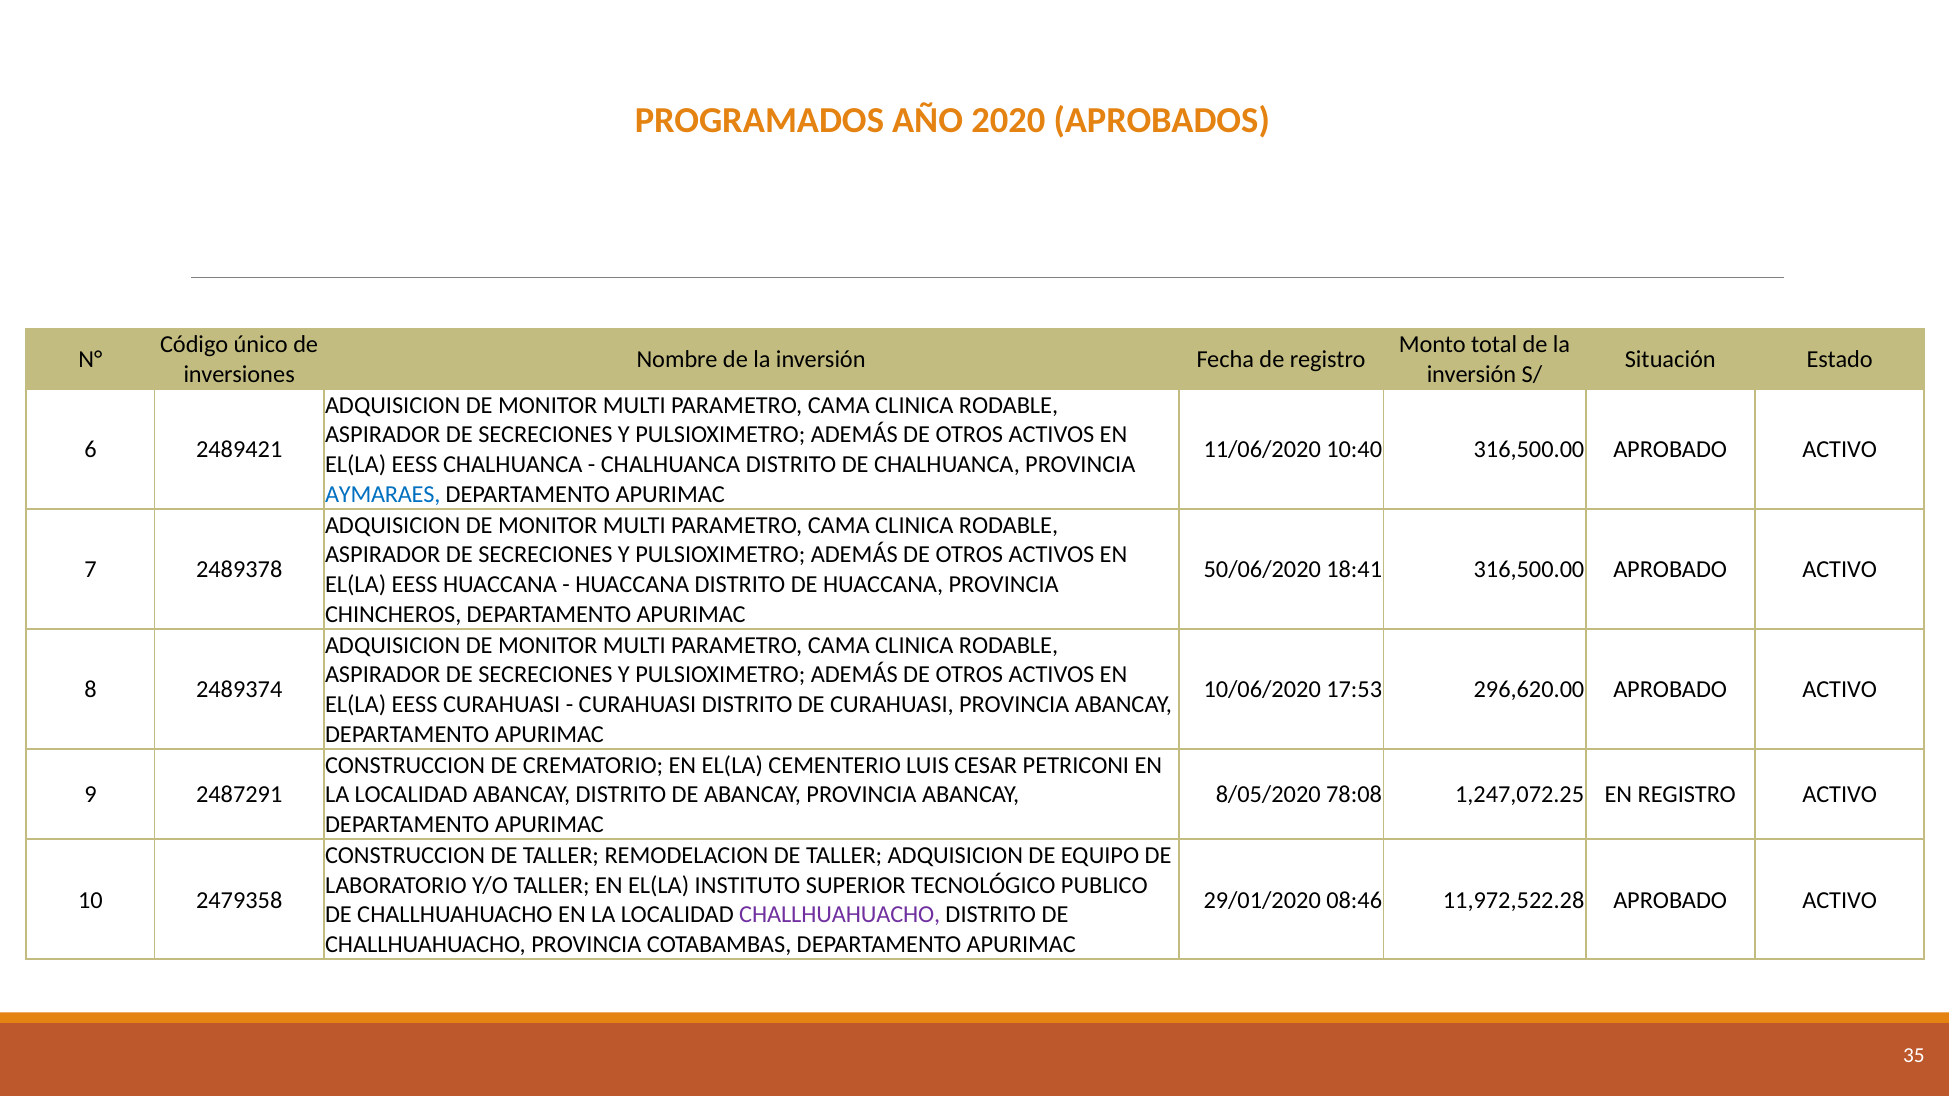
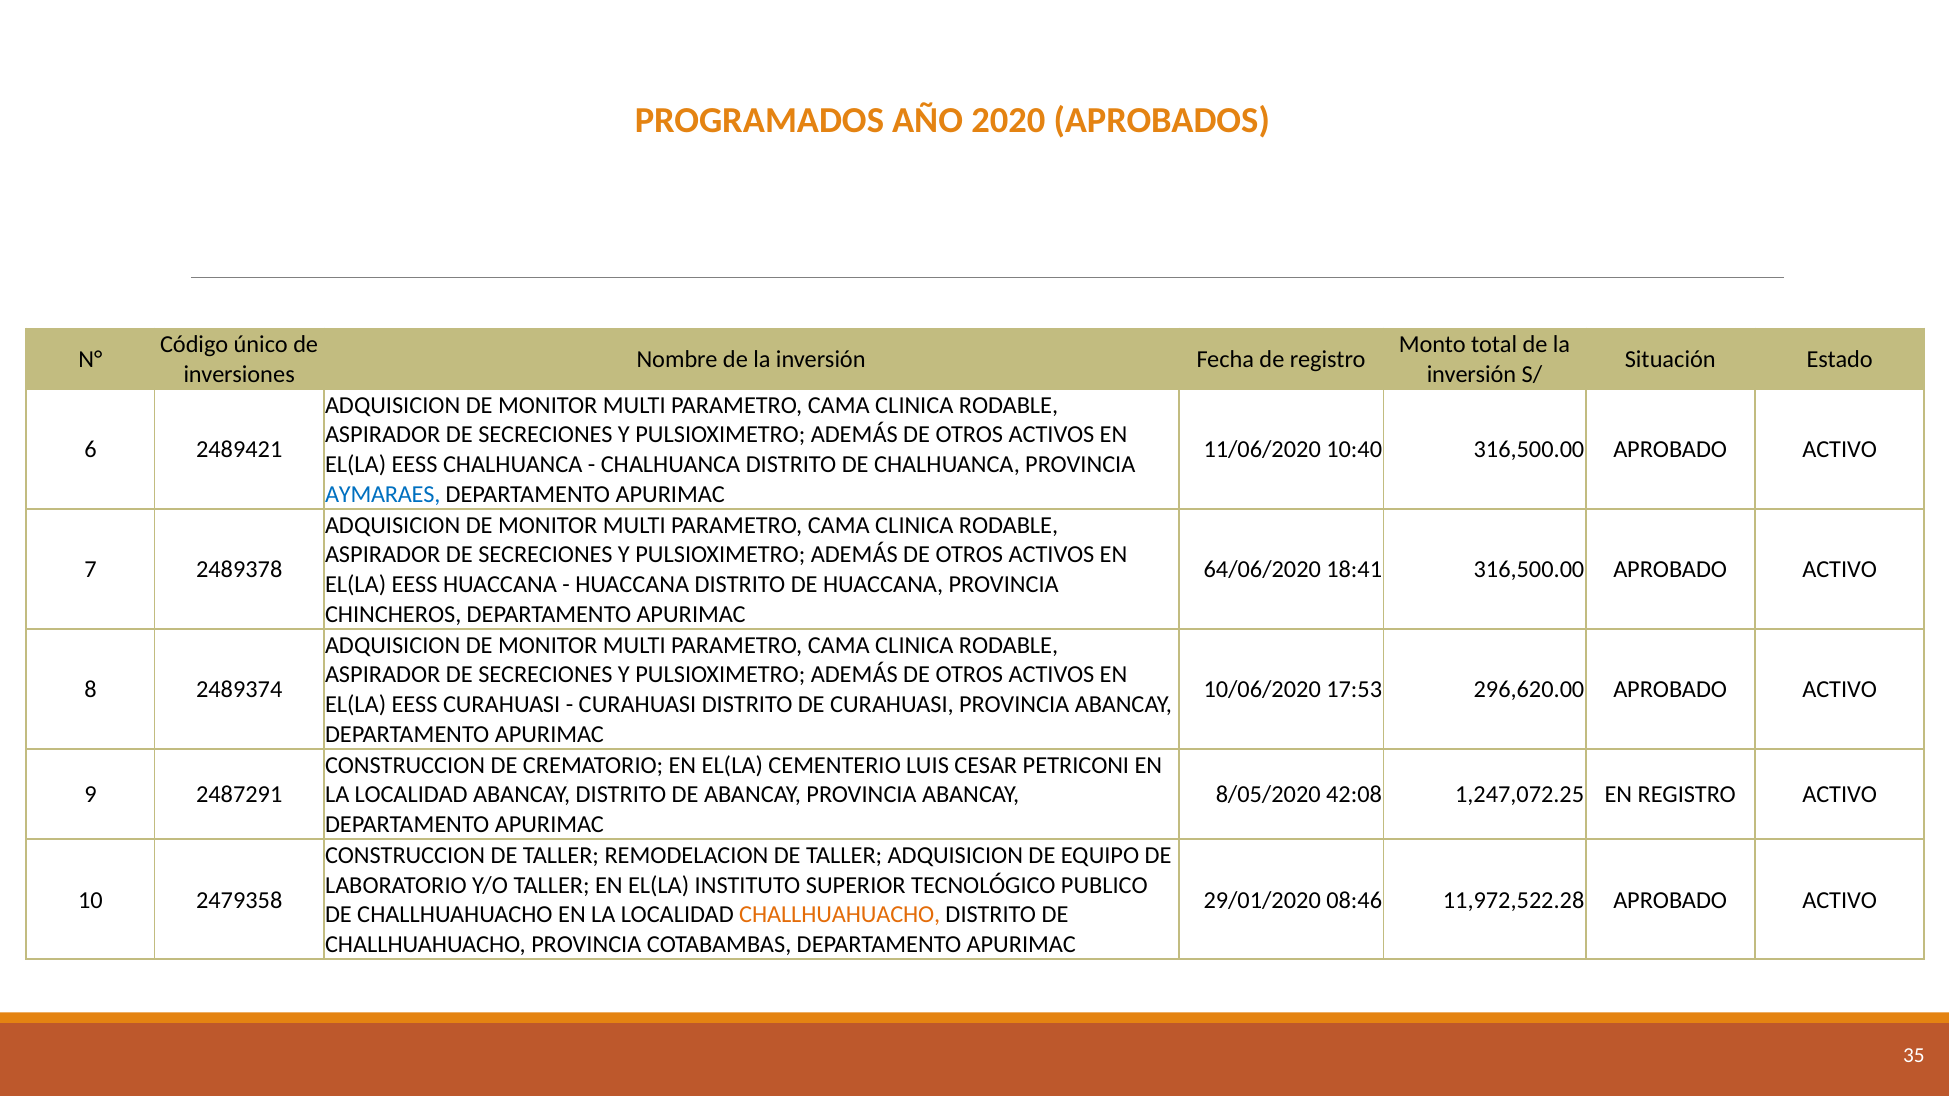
50/06/2020: 50/06/2020 -> 64/06/2020 (1262, 570)
78:08: 78:08 -> 42:08 (1354, 795)
CHALLHUAHUACHO colour: purple -> orange (840, 915)
